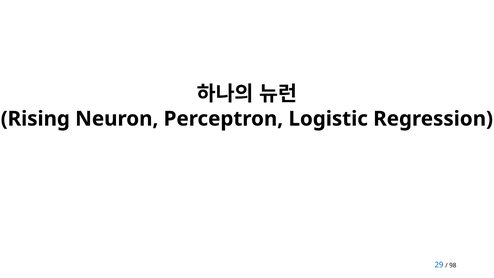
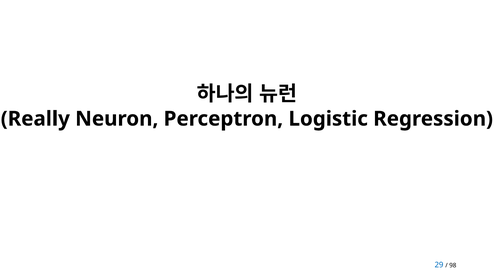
Rising: Rising -> Really (35, 119)
